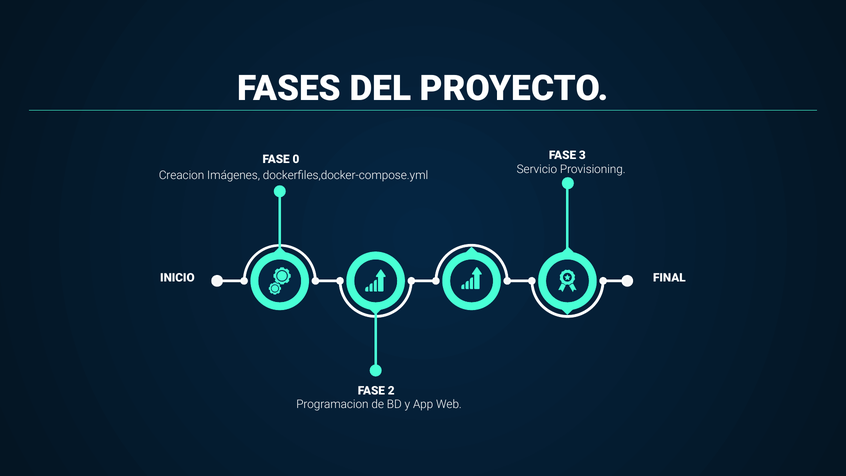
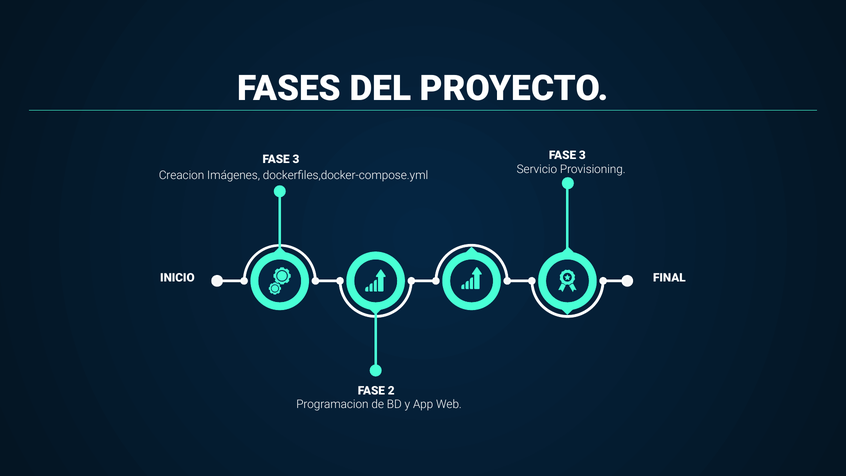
0: 0 -> 3 (296, 159)
